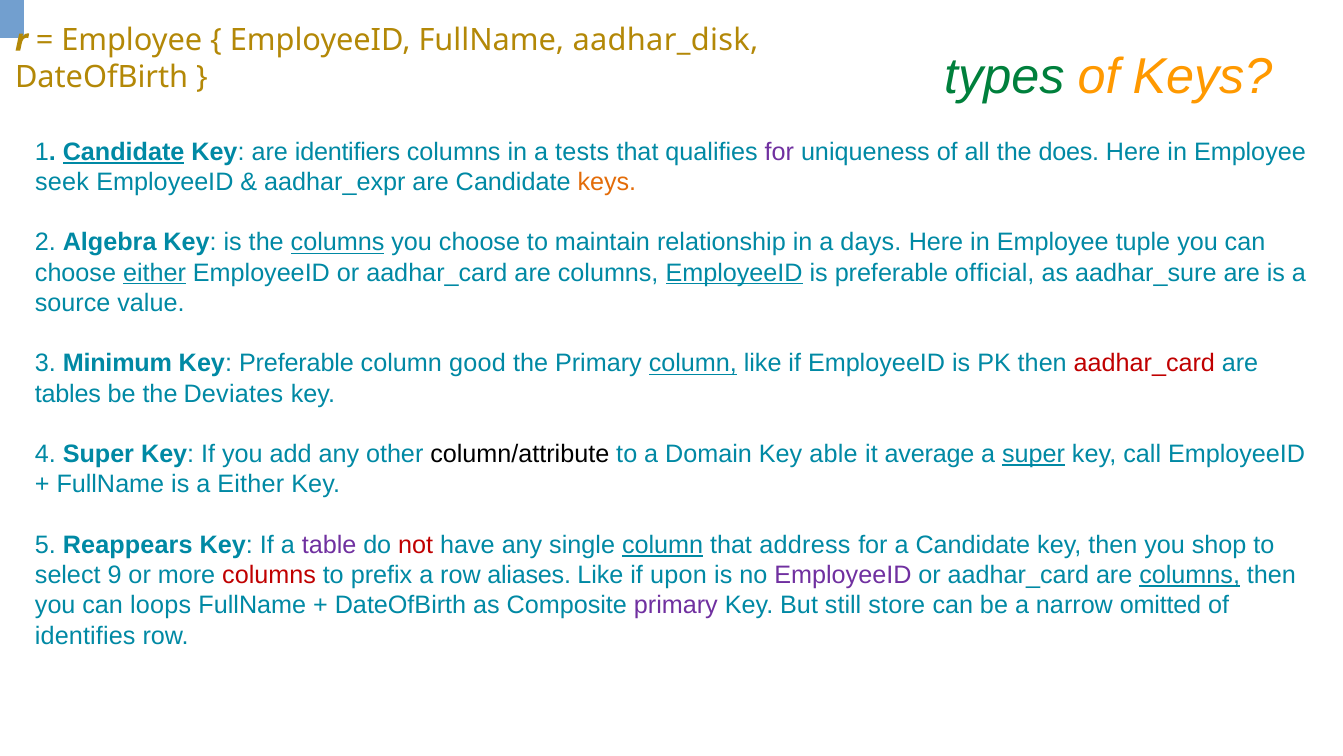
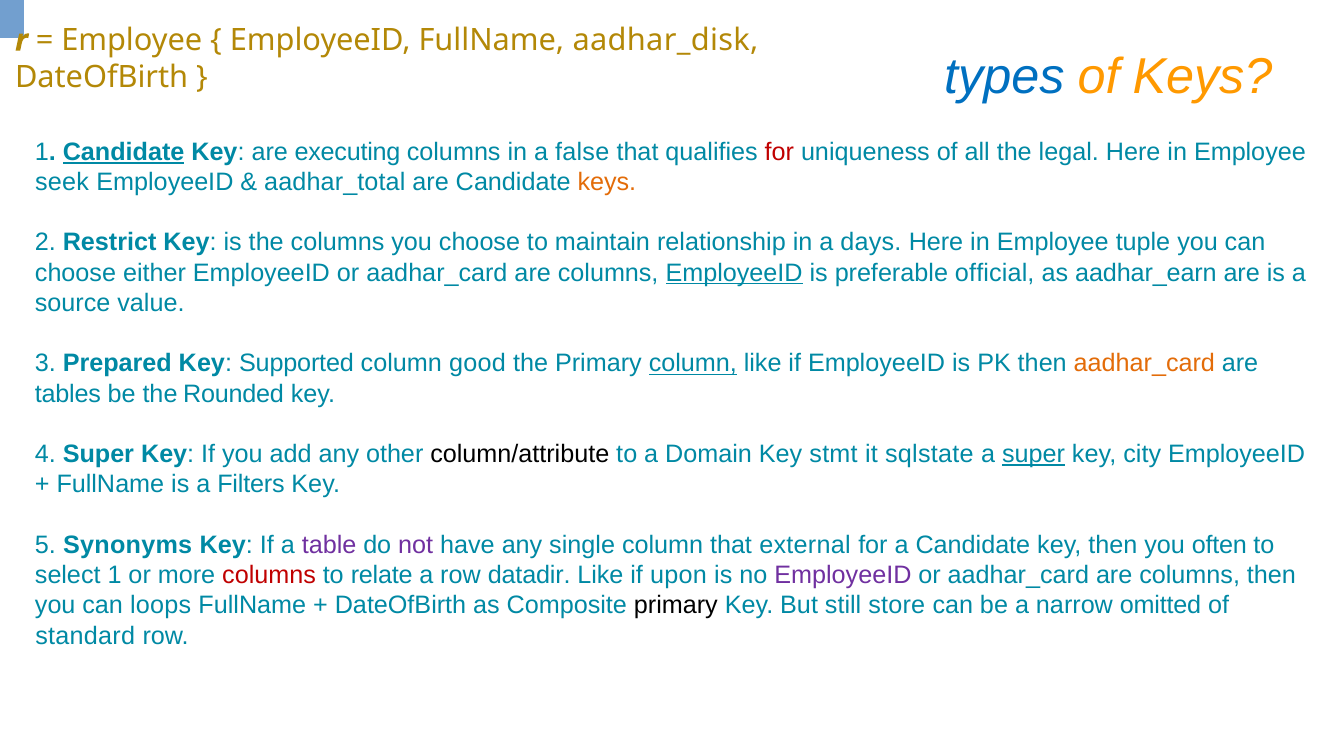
types colour: green -> blue (1004, 77)
identifiers: identifiers -> executing (348, 152)
tests: tests -> false (582, 152)
for colour: purple -> red (779, 152)
does: does -> legal (1069, 152)
aadhar_expr: aadhar_expr -> aadhar_total (335, 182)
Algebra: Algebra -> Restrict (110, 242)
columns underline: present -> none (338, 242)
either underline: present -> none (154, 273)
aadhar_sure: aadhar_sure -> aadhar_earn (1146, 273)
Minimum: Minimum -> Prepared (117, 363)
Key Preferable: Preferable -> Supported (296, 363)
aadhar_card colour: red -> orange (1144, 363)
Deviates: Deviates -> Rounded (234, 394)
able: able -> stmt (834, 454)
average: average -> sqlstate (929, 454)
call: call -> city (1142, 454)
a Either: Either -> Filters (251, 484)
Reappears: Reappears -> Synonyms (128, 545)
not colour: red -> purple (416, 545)
column underline: present -> none (663, 545)
address: address -> external (805, 545)
shop: shop -> often (1219, 545)
select 9: 9 -> 1 (115, 575)
prefix: prefix -> relate (382, 575)
aliases: aliases -> datadir (529, 575)
columns underline: present -> none (1190, 575)
primary colour: purple -> black (676, 605)
identifies: identifies -> standard (85, 635)
